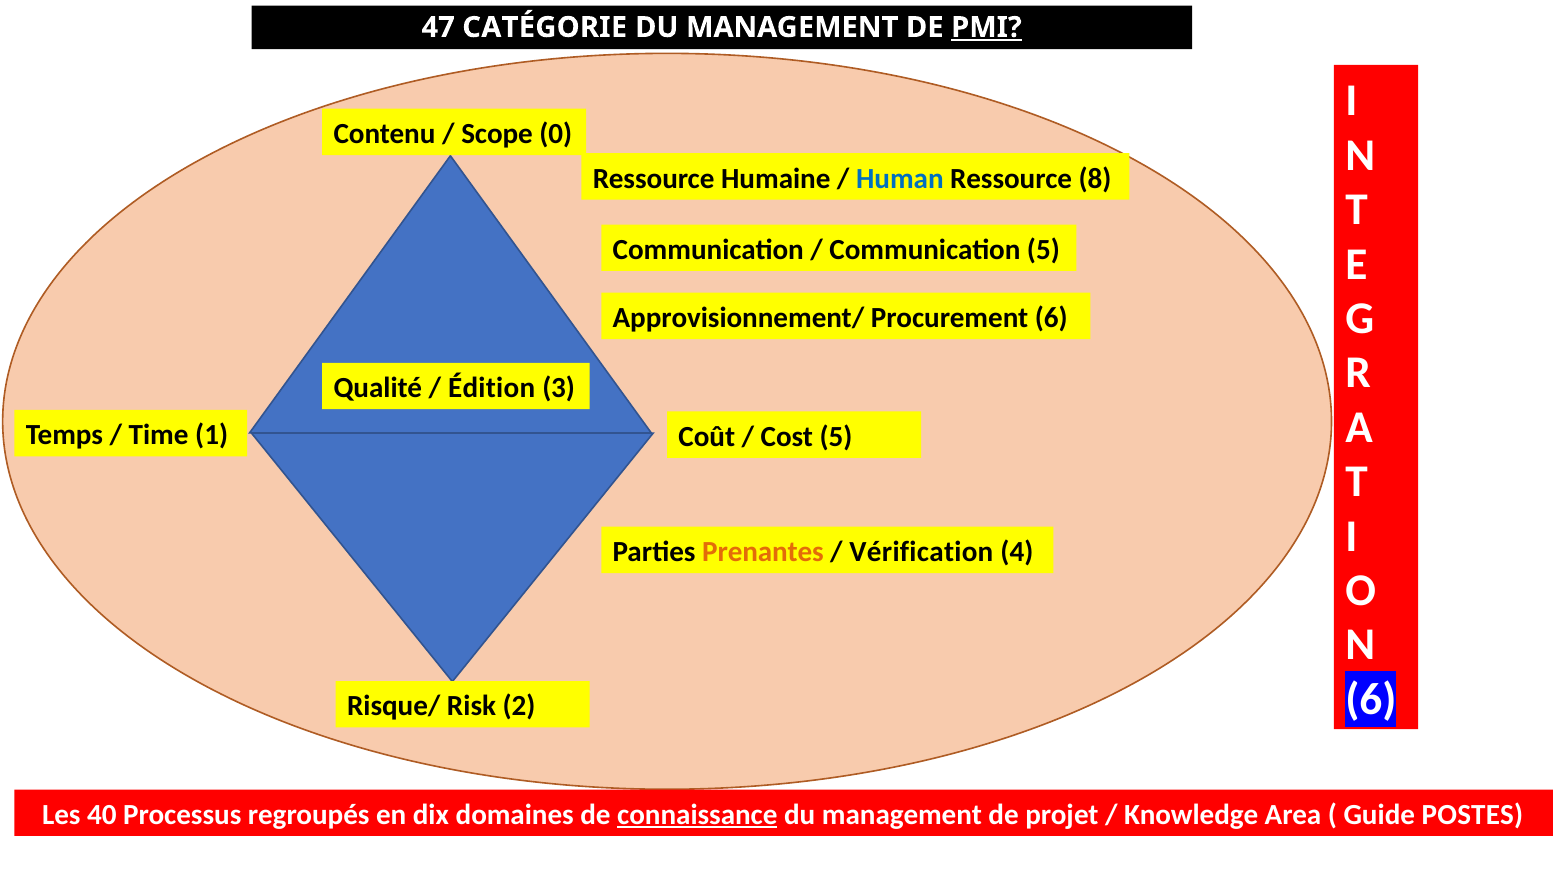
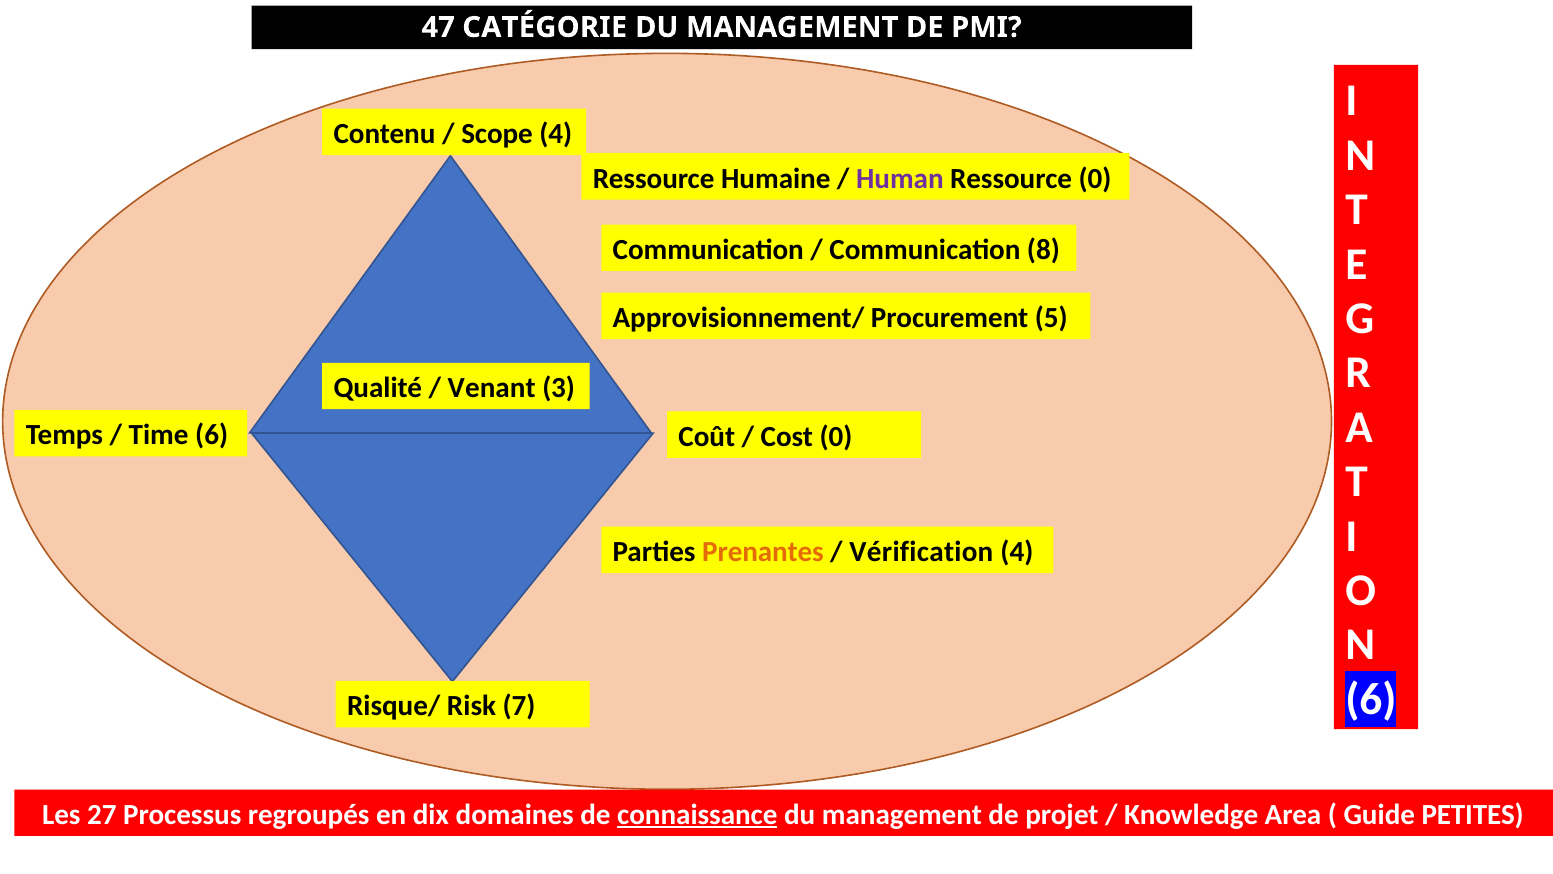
PMI underline: present -> none (986, 27)
Scope 0: 0 -> 4 (556, 134)
Human colour: blue -> purple (900, 178)
Ressource 8: 8 -> 0 (1095, 178)
Communication 5: 5 -> 8 (1043, 250)
Procurement 6: 6 -> 5 (1051, 318)
Édition: Édition -> Venant (492, 388)
Time 1: 1 -> 6 (212, 435)
Cost 5: 5 -> 0 (836, 437)
2: 2 -> 7 (519, 706)
40: 40 -> 27 (102, 814)
POSTES: POSTES -> PETITES (1473, 814)
